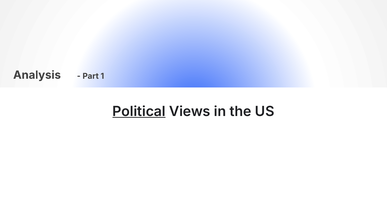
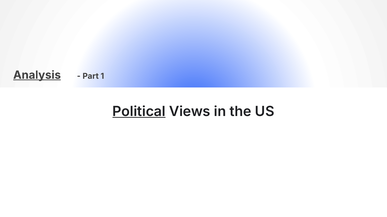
Analysis underline: none -> present (37, 75)
